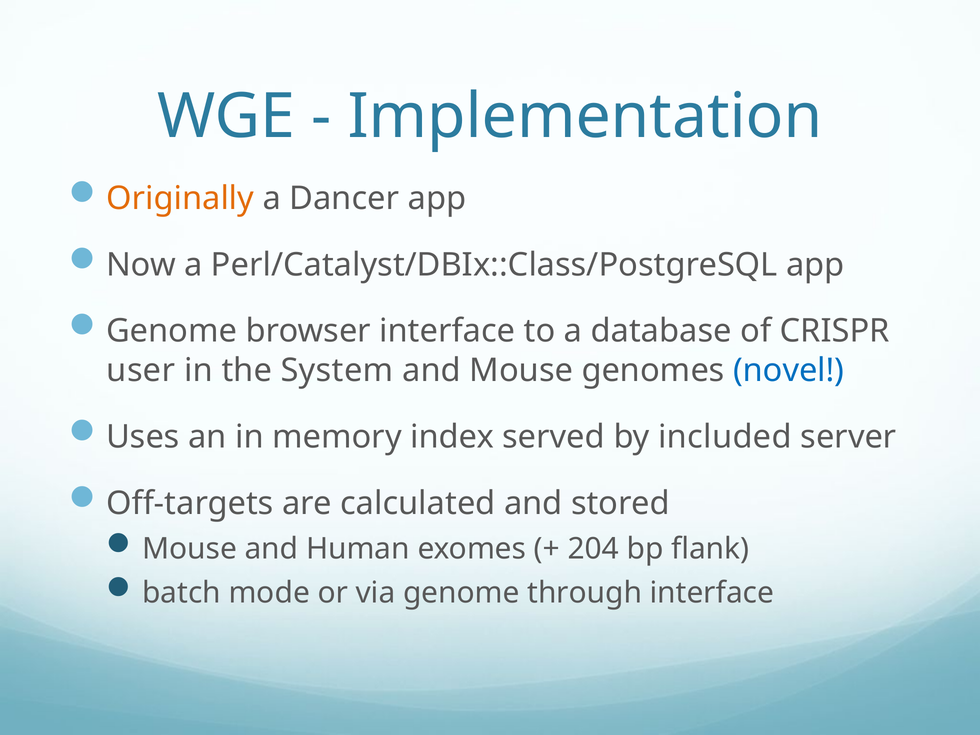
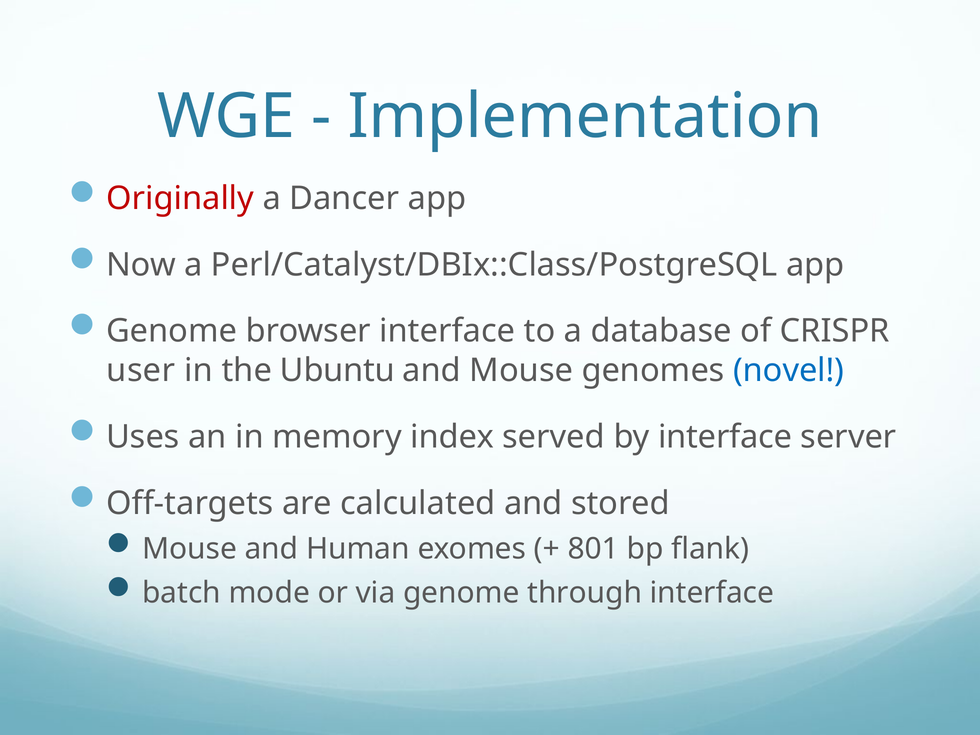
Originally colour: orange -> red (180, 198)
System: System -> Ubuntu (337, 370)
by included: included -> interface (725, 437)
204: 204 -> 801 (593, 549)
